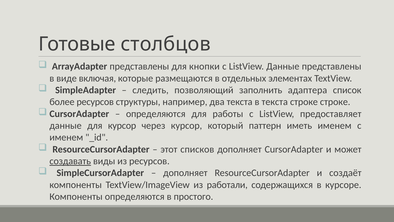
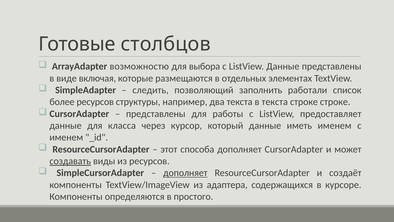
ArrayAdapter представлены: представлены -> возможностю (139, 66)
кнопки: кнопки -> выбора (205, 66)
адаптера: адаптера -> работали (308, 90)
определяются: определяются -> представлены (156, 114)
для курсор: курсор -> класса (122, 125)
который паттерн: паттерн -> данные (265, 125)
списков: списков -> способа (197, 149)
дополняет underline: none -> present (185, 173)
работали: работали -> адаптера (227, 184)
